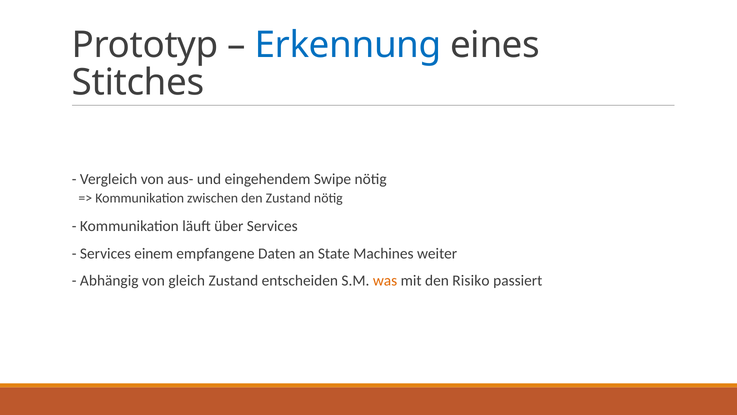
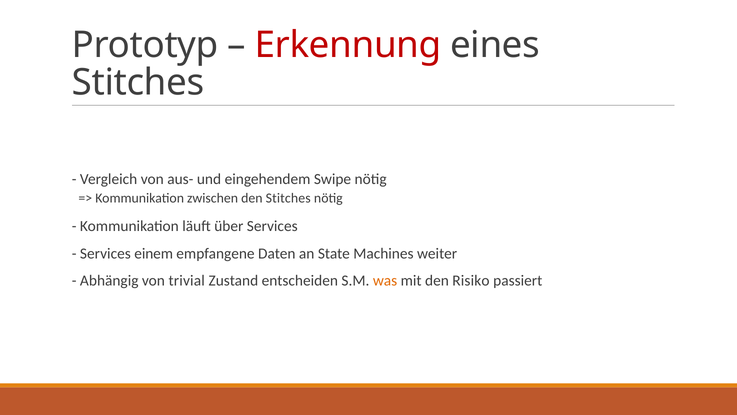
Erkennung colour: blue -> red (348, 45)
den Zustand: Zustand -> Stitches (288, 198)
gleich: gleich -> trivial (187, 281)
